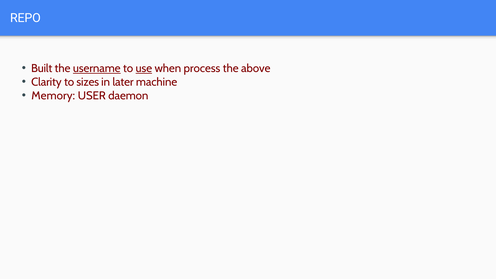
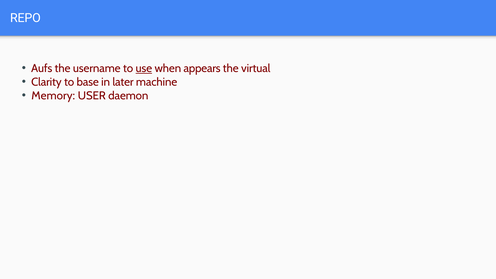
Built: Built -> Aufs (42, 68)
username underline: present -> none (97, 68)
process: process -> appears (202, 68)
above: above -> virtual (256, 68)
sizes: sizes -> base (88, 82)
